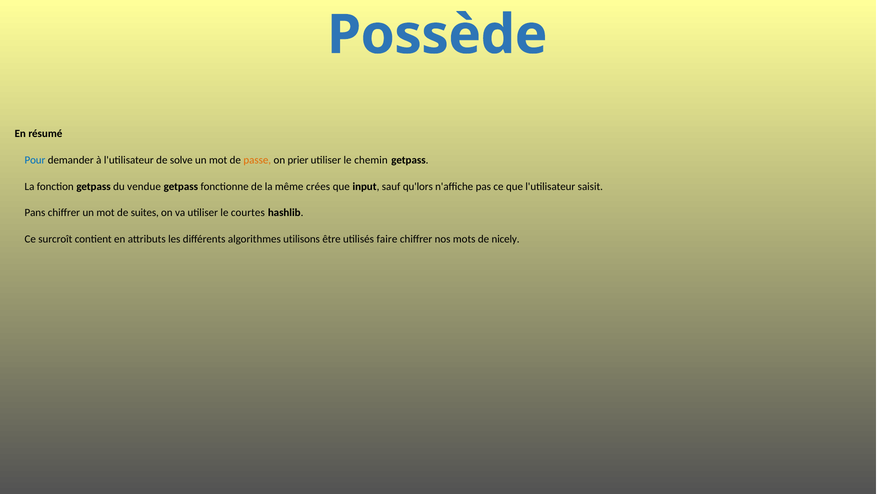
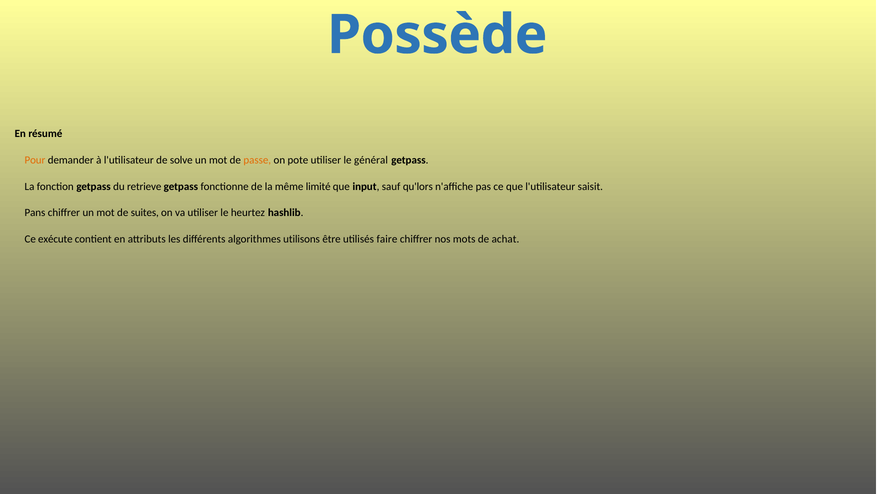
Pour colour: blue -> orange (35, 160)
prier: prier -> pote (298, 160)
chemin: chemin -> général (371, 160)
vendue: vendue -> retrieve (144, 186)
crées: crées -> limité (318, 186)
courtes: courtes -> heurtez (248, 213)
surcroît: surcroît -> exécute (55, 239)
nicely: nicely -> achat (505, 239)
